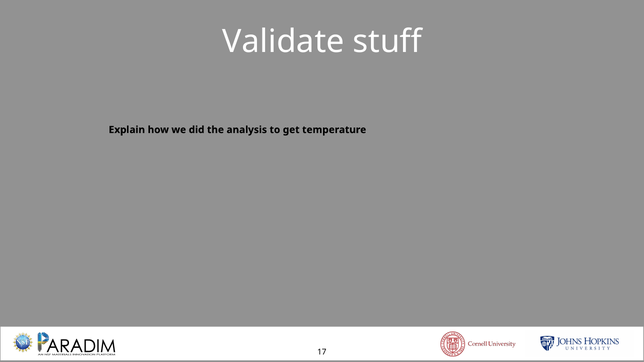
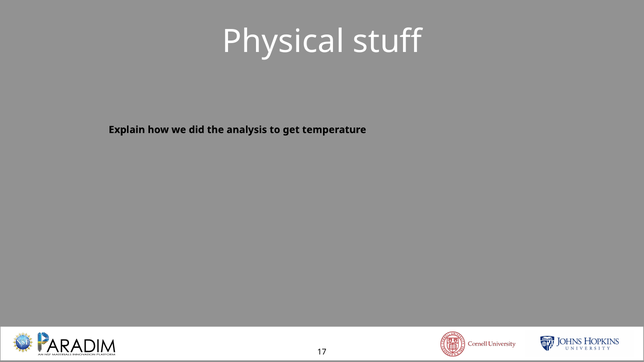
Validate: Validate -> Physical (283, 42)
